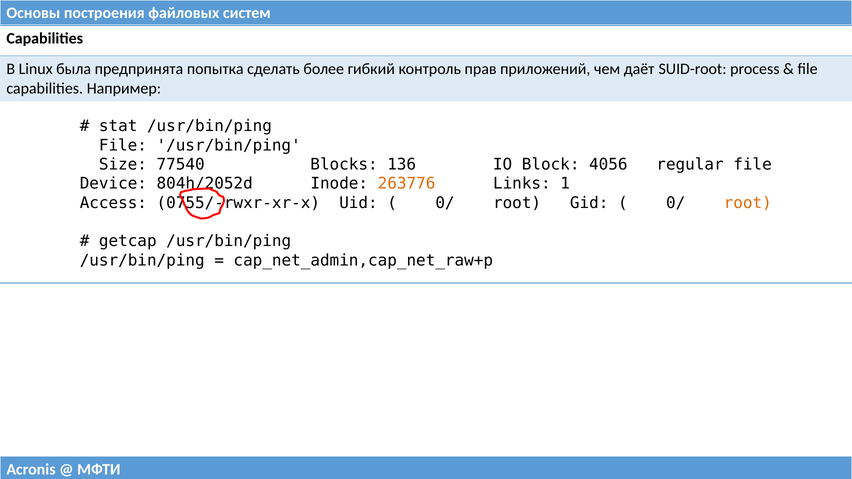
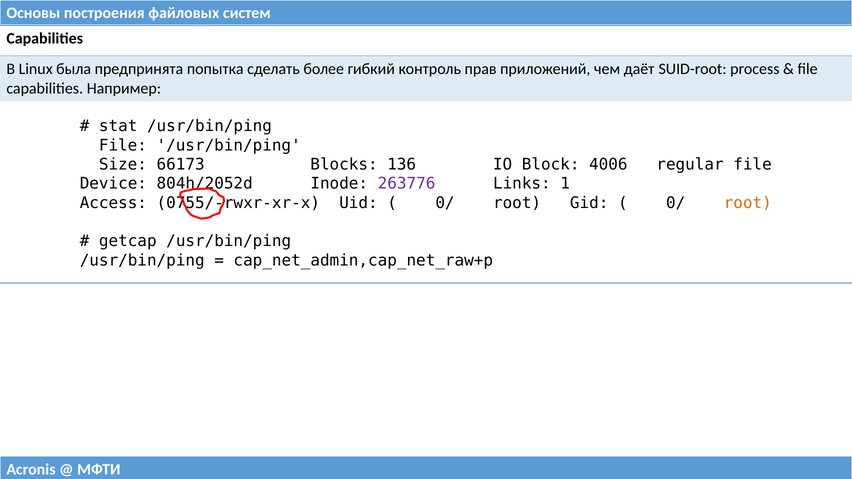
77540: 77540 -> 66173 (181, 165)
4056: 4056 -> 4006 (608, 165)
263776 colour: orange -> purple (407, 184)
